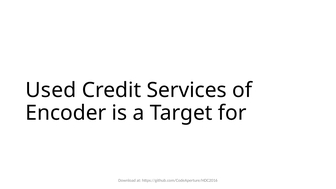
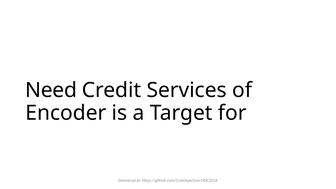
Used: Used -> Need (51, 90)
